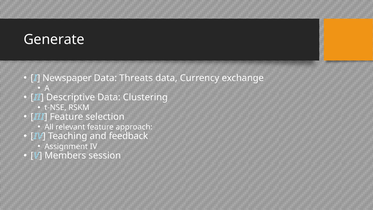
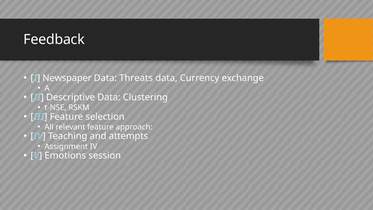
Generate: Generate -> Feedback (54, 39)
feedback: feedback -> attempts (128, 136)
Members: Members -> Emotions (65, 155)
